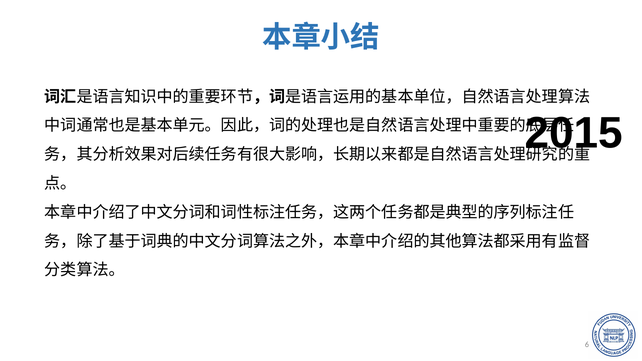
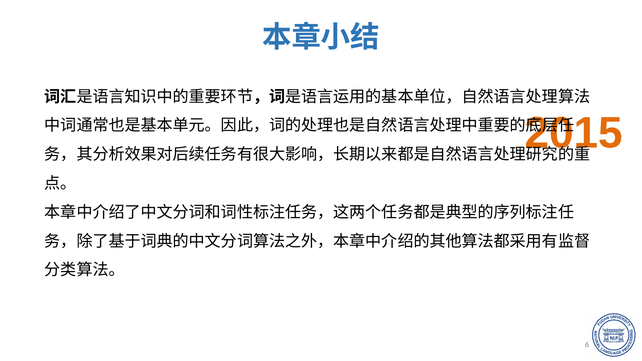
2015 colour: black -> orange (574, 133)
